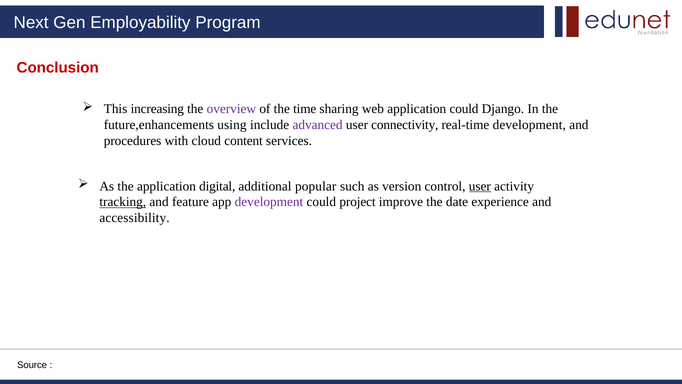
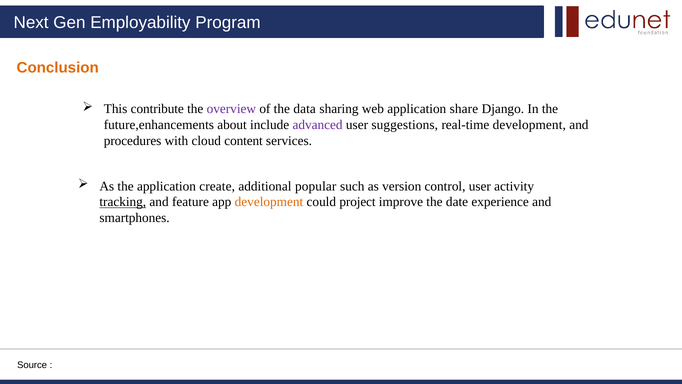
Conclusion colour: red -> orange (58, 68)
increasing: increasing -> contribute (157, 109)
time: time -> data (305, 109)
application could: could -> share (464, 109)
using: using -> about (232, 125)
connectivity: connectivity -> suggestions (405, 125)
digital: digital -> create (217, 186)
user underline: present -> none (480, 186)
development colour: purple -> orange (269, 202)
accessibility: accessibility -> smartphones (135, 218)
